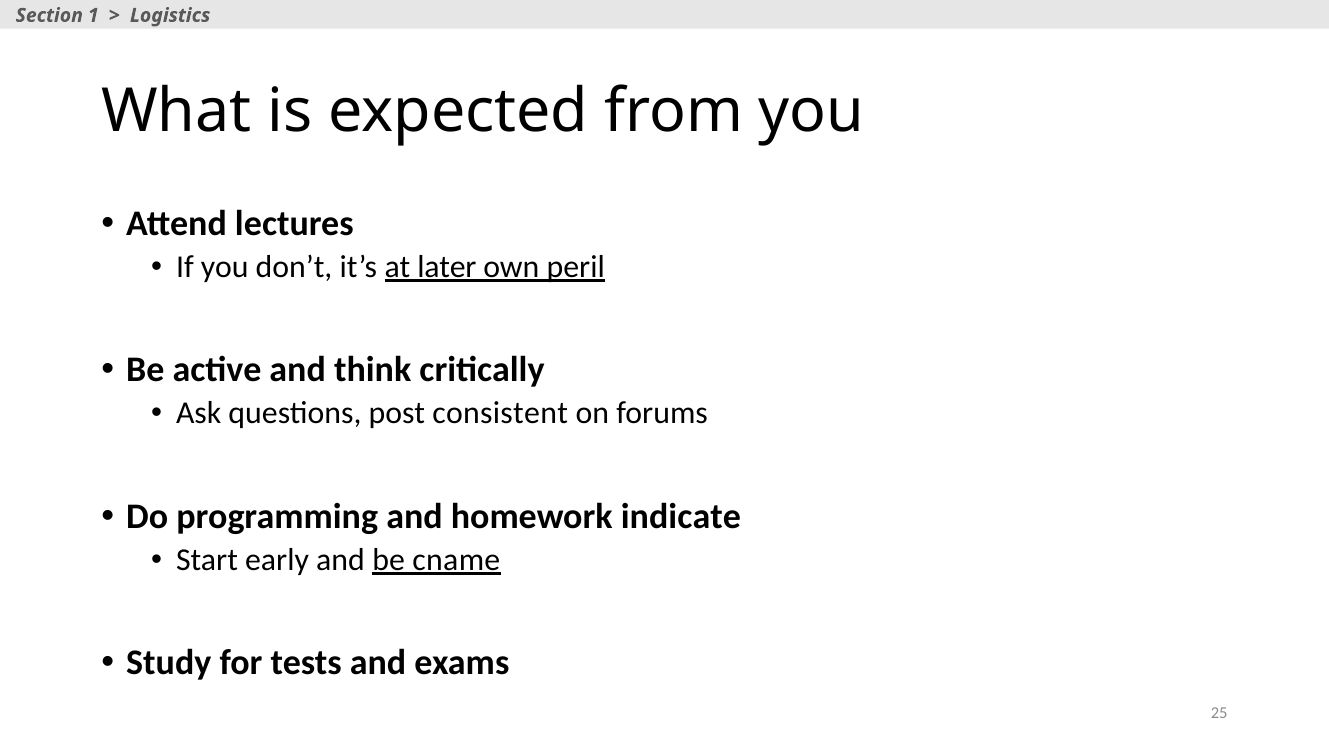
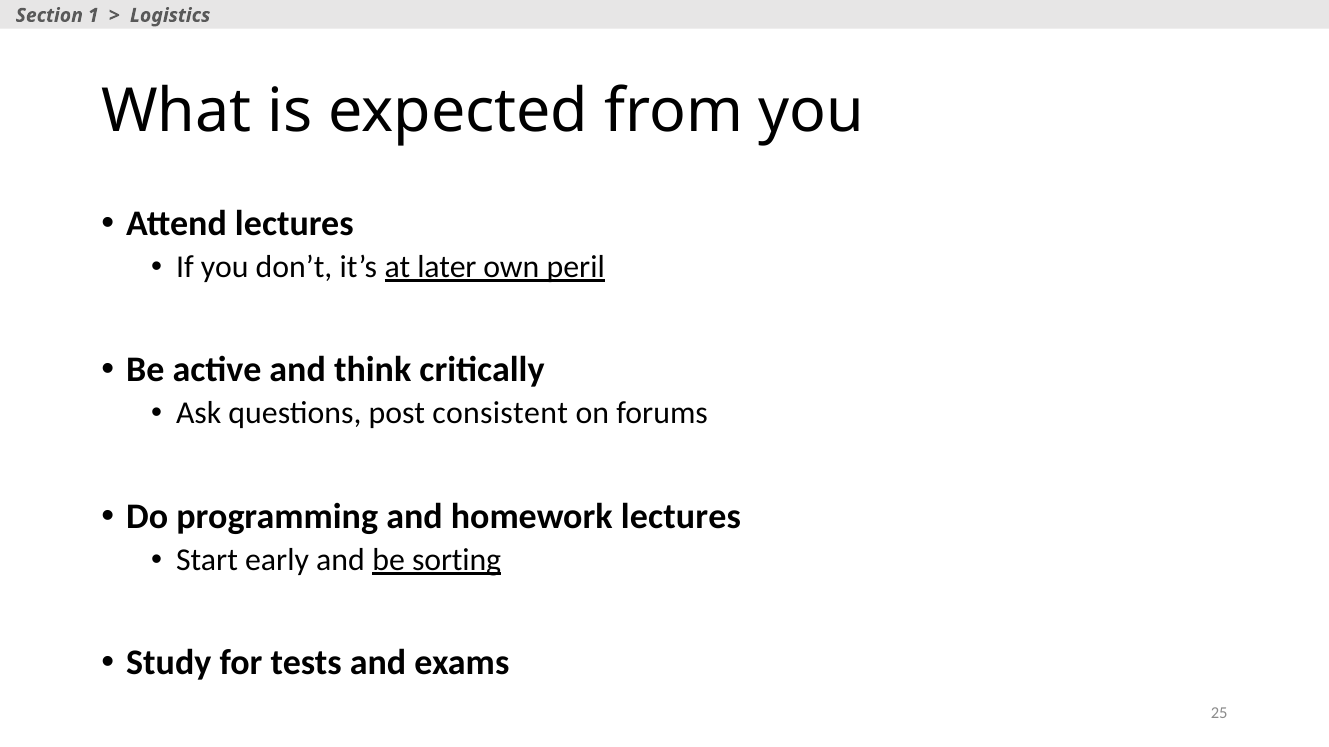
homework indicate: indicate -> lectures (681, 517)
cname: cname -> sorting (457, 560)
